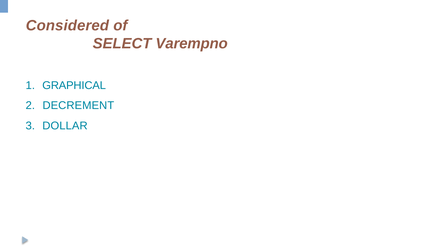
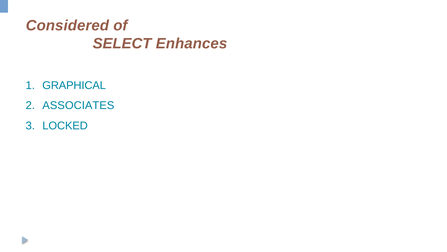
Varempno: Varempno -> Enhances (192, 43)
DECREMENT: DECREMENT -> ASSOCIATES (78, 105)
DOLLAR: DOLLAR -> LOCKED (65, 125)
